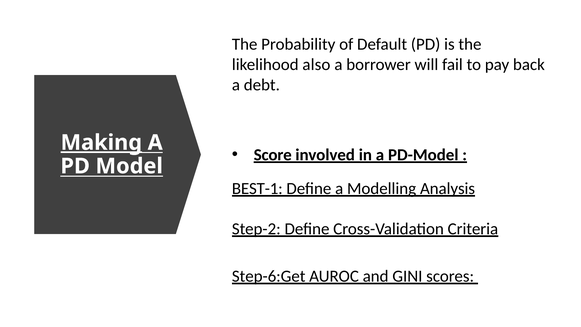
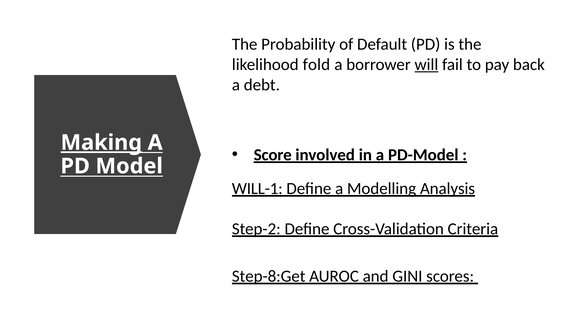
also: also -> fold (316, 64)
will underline: none -> present (426, 64)
BEST-1: BEST-1 -> WILL-1 (257, 188)
Step-6:Get: Step-6:Get -> Step-8:Get (269, 276)
